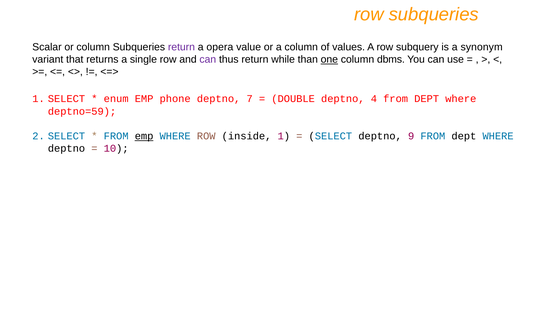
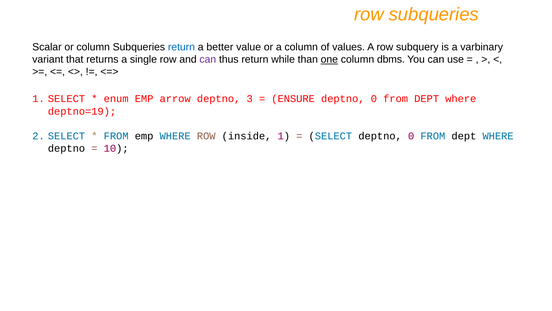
return colour: purple -> blue (181, 47)
opera: opera -> better (220, 47)
synonym: synonym -> varbinary (482, 47)
phone: phone -> arrow (175, 99)
7: 7 -> 3 (250, 99)
DOUBLE: DOUBLE -> ENSURE (293, 99)
4: 4 -> 0 (374, 99)
deptno=59: deptno=59 -> deptno=19 (82, 111)
emp underline: present -> none (144, 136)
SELECT deptno 9: 9 -> 0 (411, 136)
